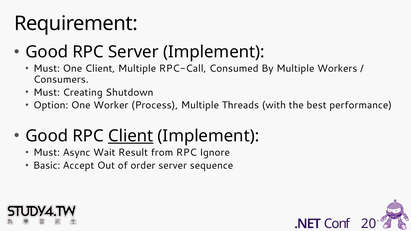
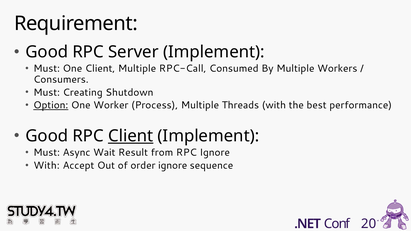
Option underline: none -> present (51, 105)
Basic: Basic -> With (47, 166)
order server: server -> ignore (173, 166)
